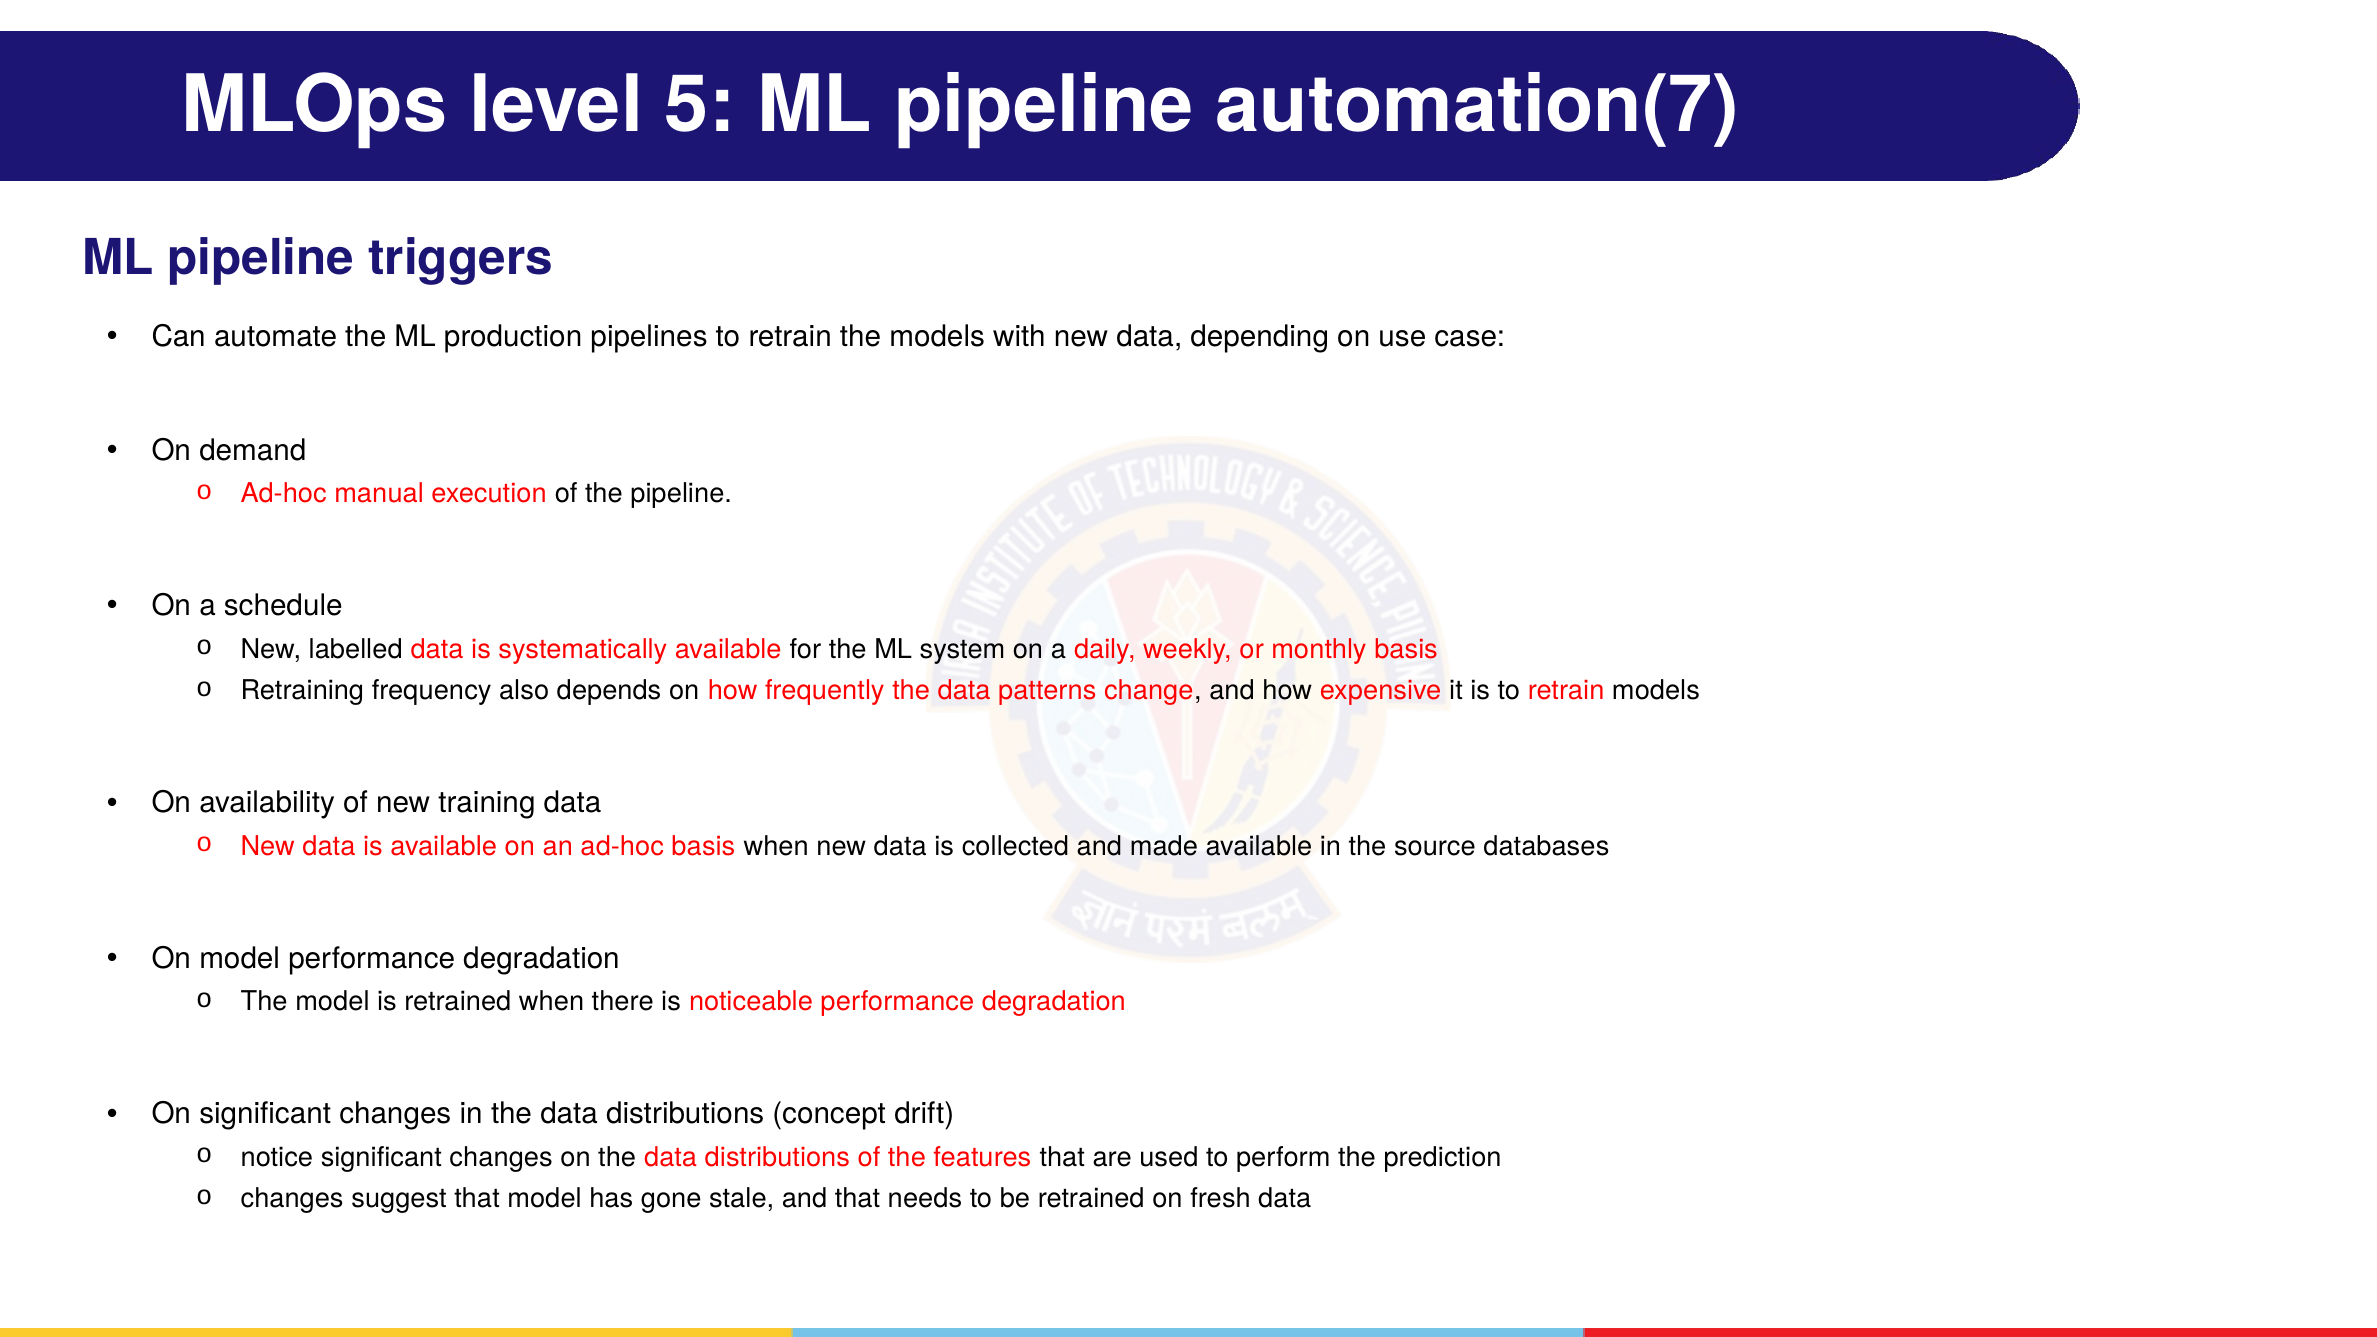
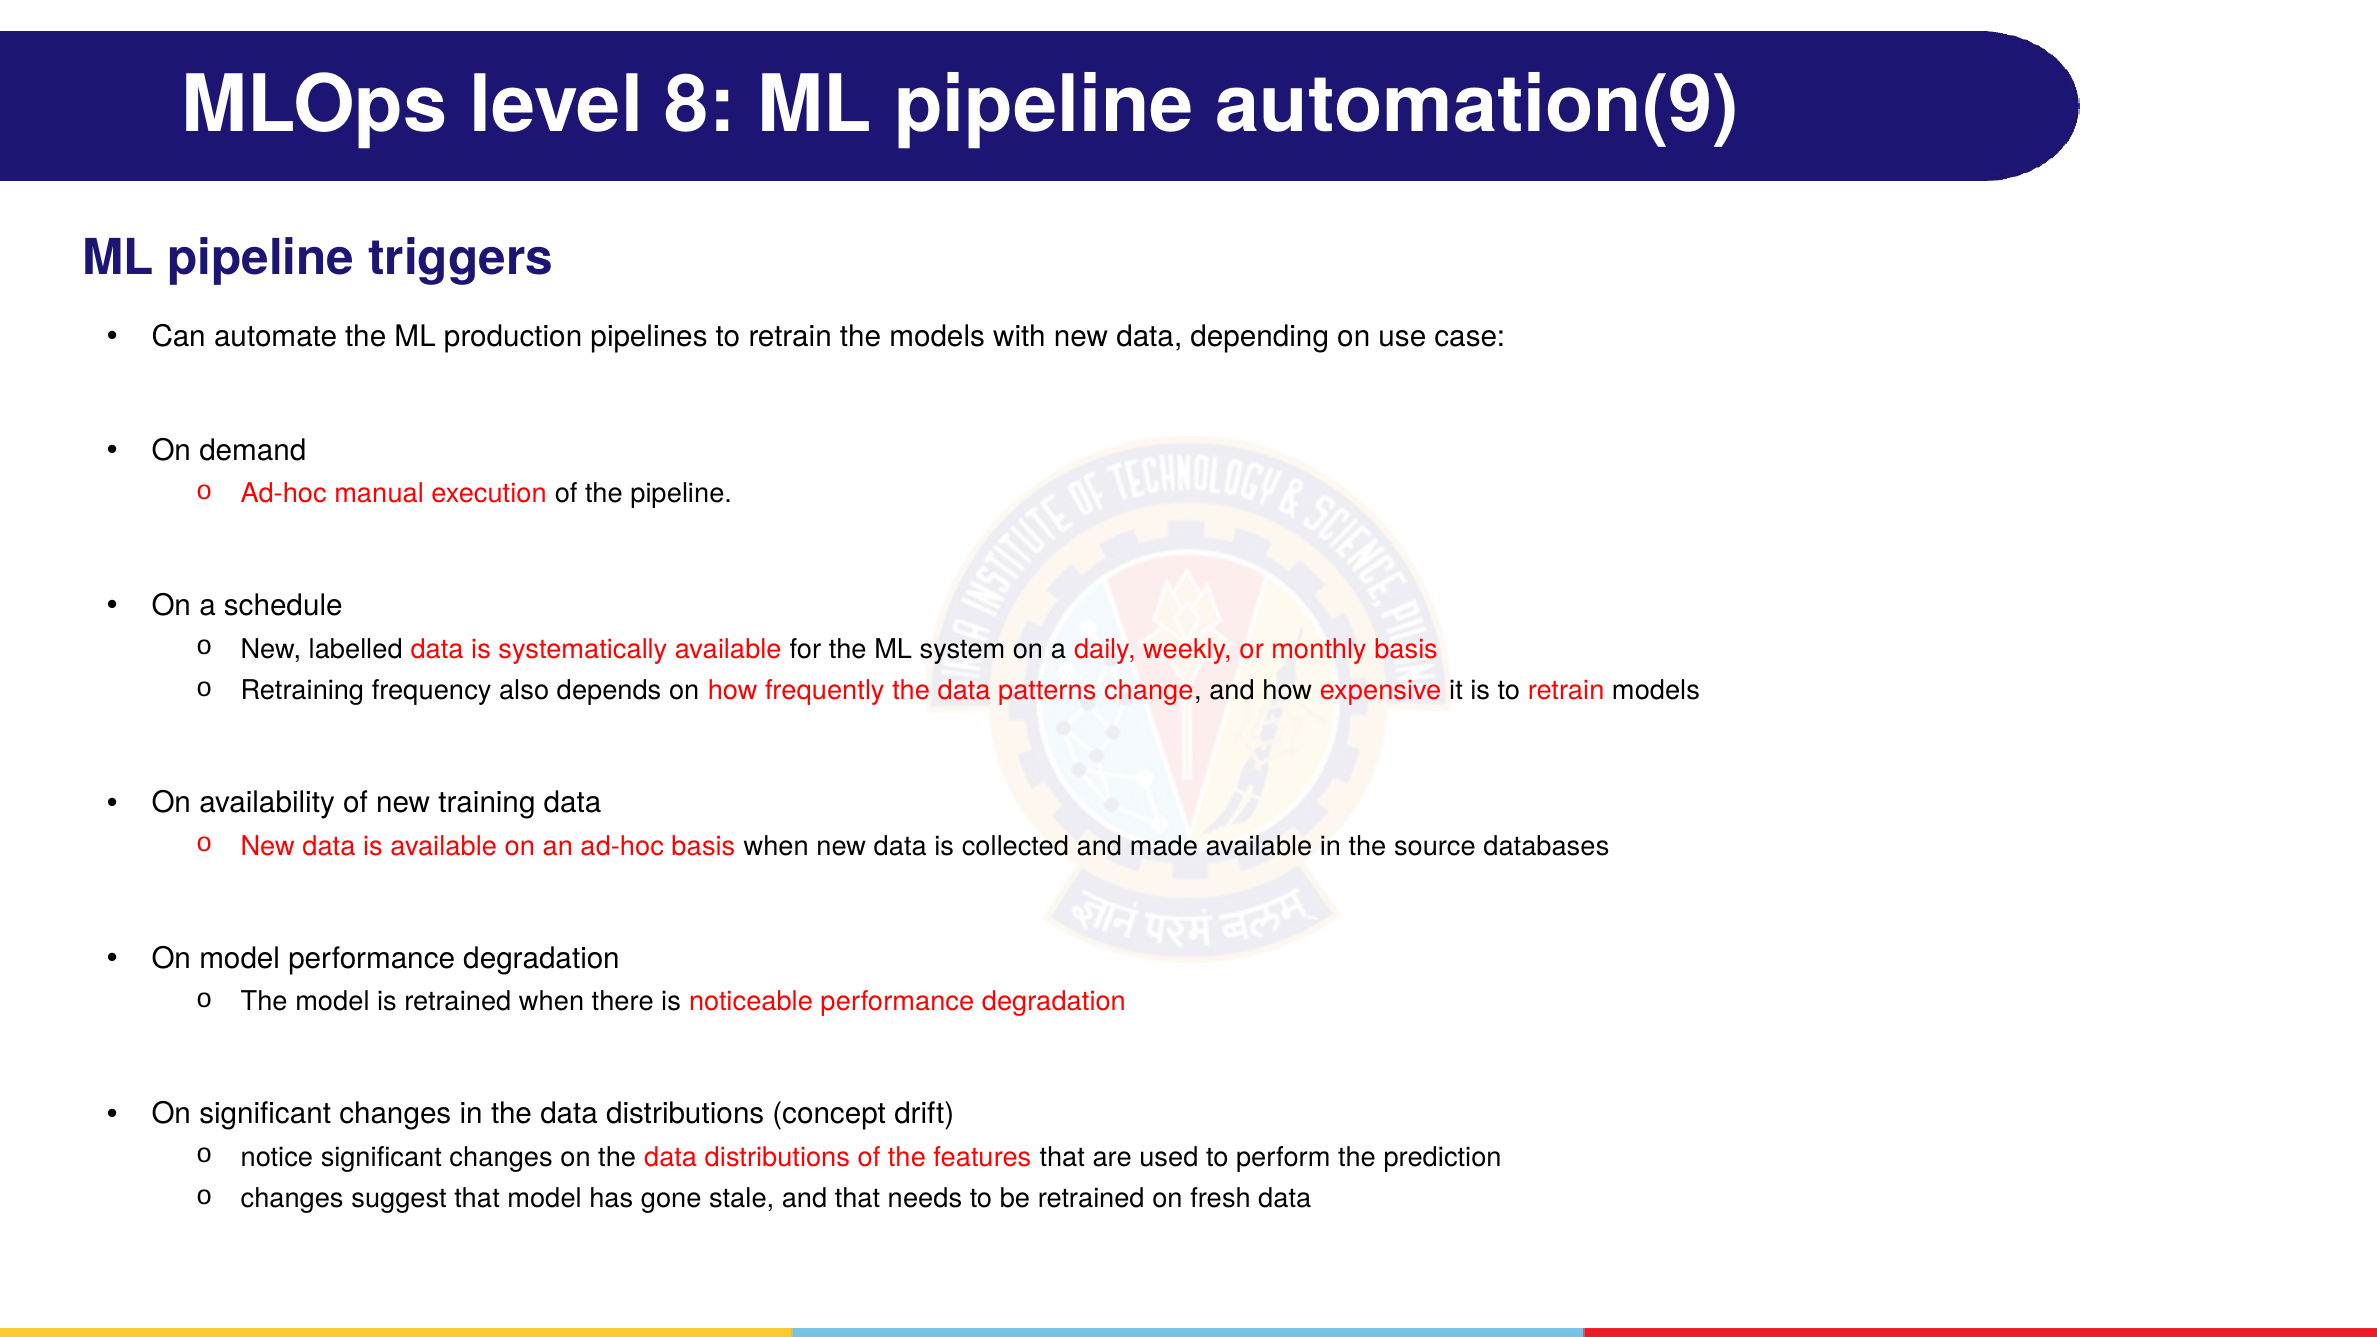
5: 5 -> 8 (700, 105)
automation(7: automation(7 -> automation(9 (1477, 105)
